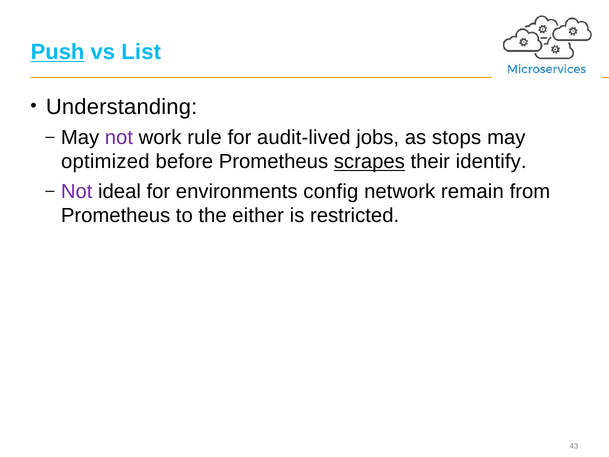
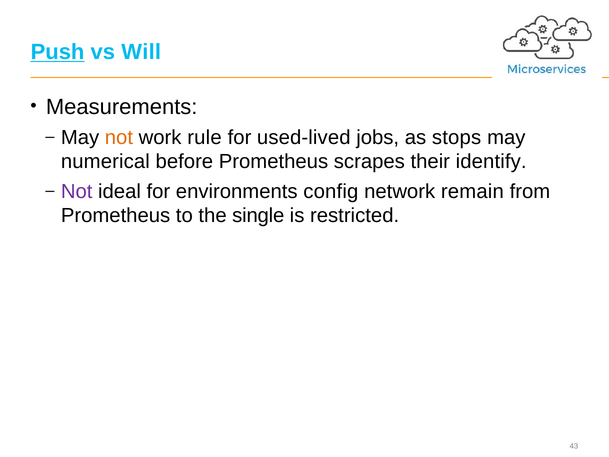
List: List -> Will (141, 52)
Understanding: Understanding -> Measurements (122, 107)
not colour: purple -> orange (119, 137)
audit-lived: audit-lived -> used-lived (304, 137)
optimized: optimized -> numerical (105, 162)
scrapes underline: present -> none (369, 162)
either: either -> single (258, 216)
